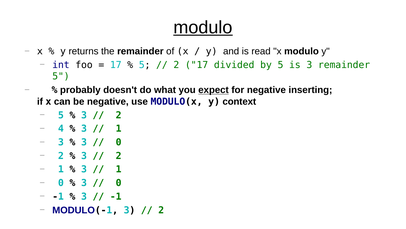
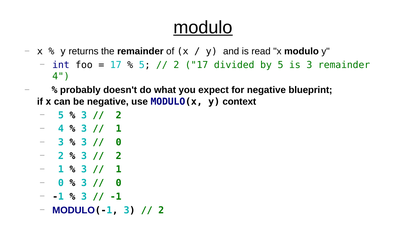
5: 5 -> 4 (61, 76)
expect underline: present -> none (214, 90)
inserting: inserting -> blueprint (310, 90)
